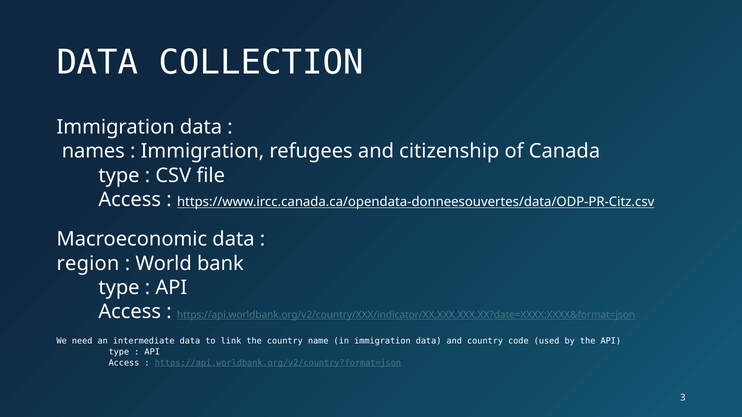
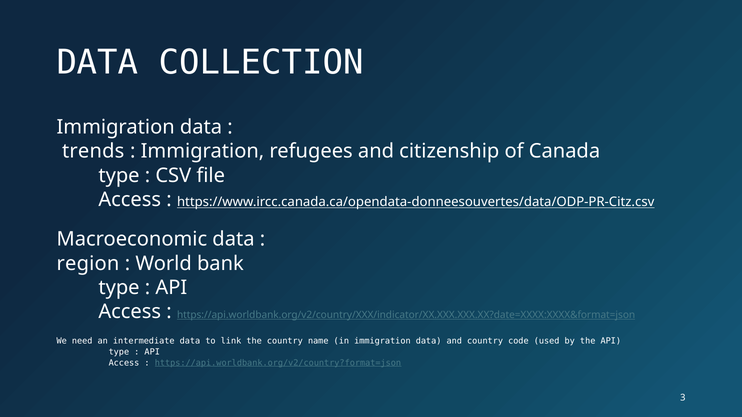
names: names -> trends (93, 151)
